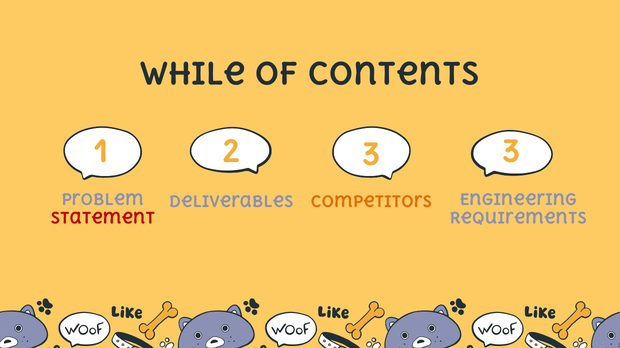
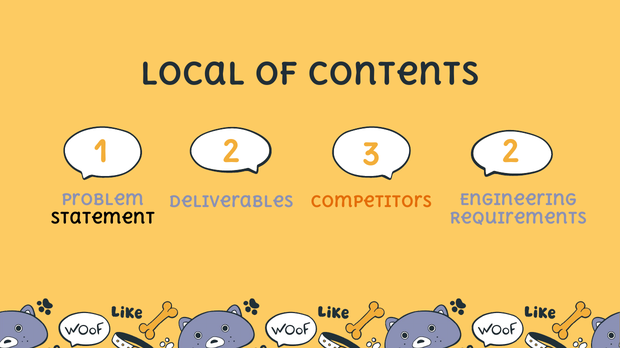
while: while -> local (193, 75)
3 3: 3 -> 2 (511, 153)
Statement colour: red -> black (103, 219)
